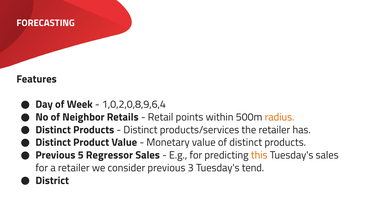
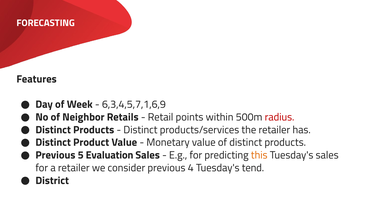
1,0,2,0,8,9,6,4: 1,0,2,0,8,9,6,4 -> 6,3,4,5,7,1,6,9 (134, 104)
radius colour: orange -> red (280, 117)
Regressor: Regressor -> Evaluation (110, 155)
3: 3 -> 4 (191, 168)
